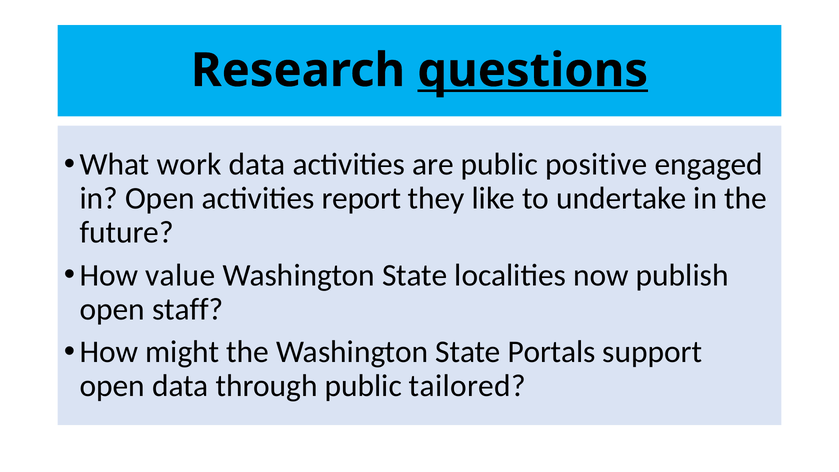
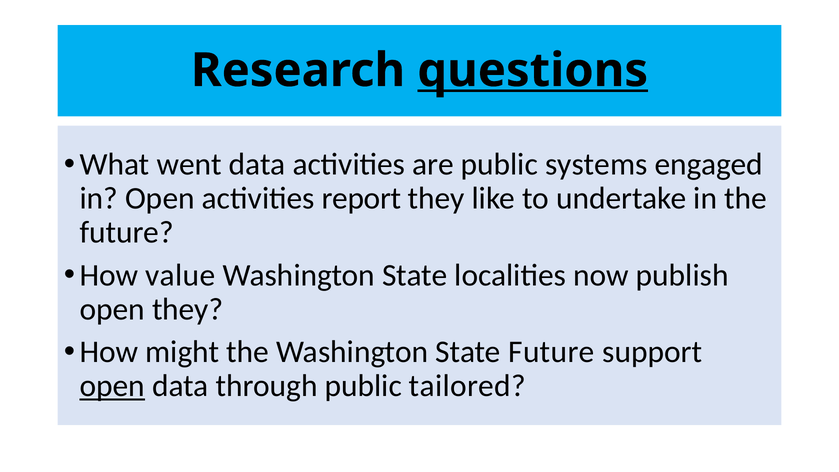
work: work -> went (189, 164)
positive: positive -> systems (596, 164)
open staff: staff -> they (188, 309)
State Portals: Portals -> Future (551, 352)
open underline: none -> present (112, 386)
